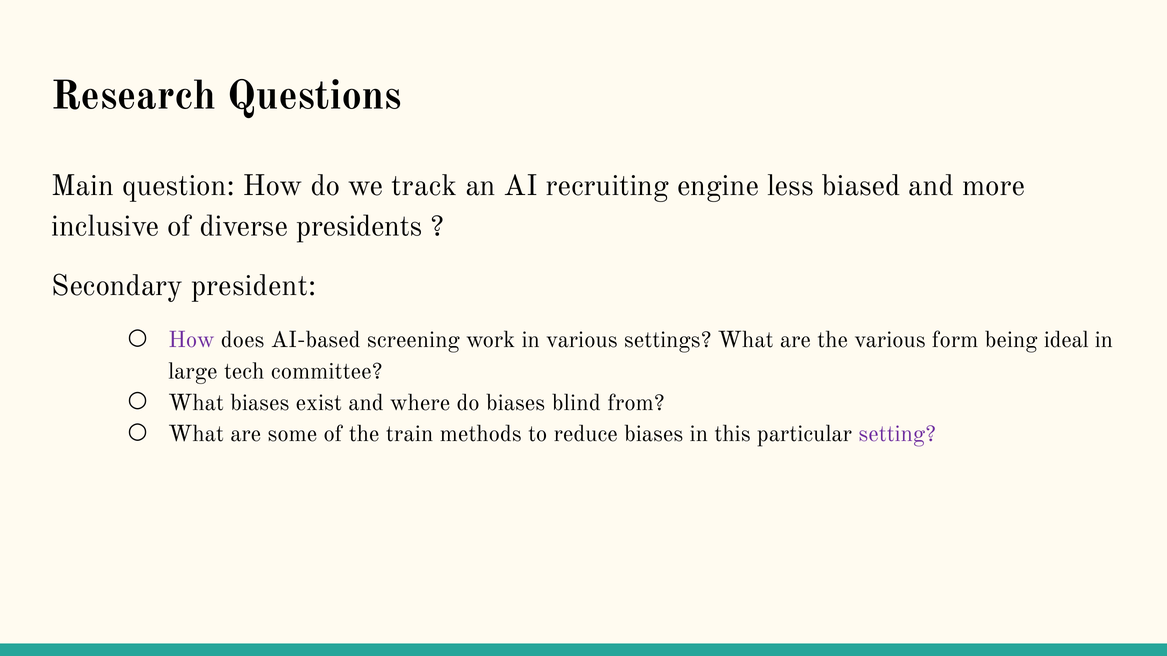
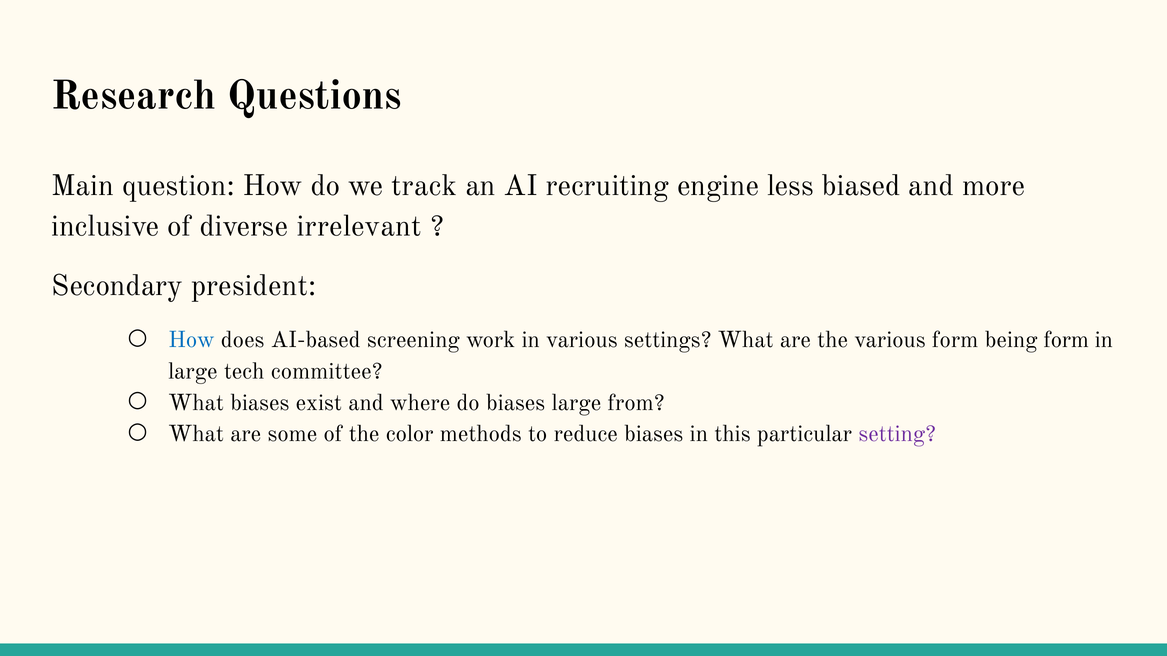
presidents: presidents -> irrelevant (359, 226)
How colour: purple -> blue (191, 340)
being ideal: ideal -> form (1066, 340)
biases blind: blind -> large (576, 403)
train: train -> color (410, 434)
